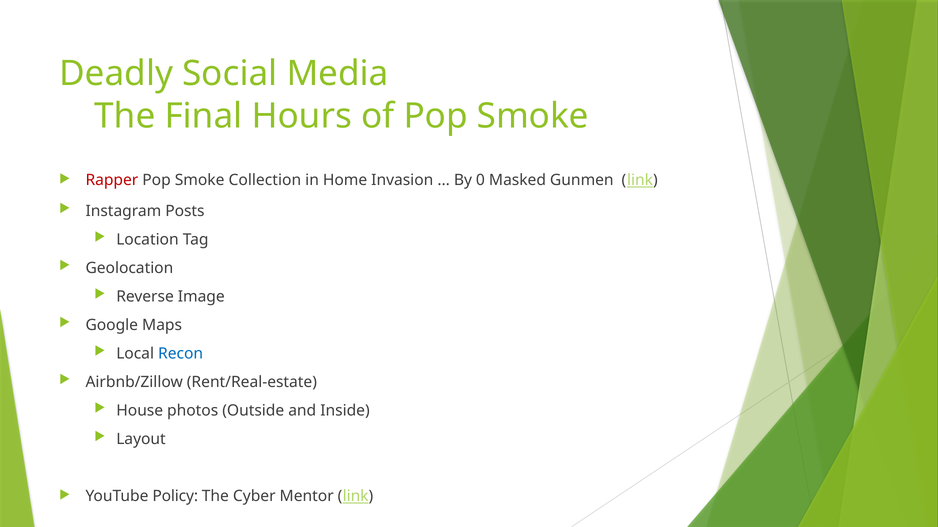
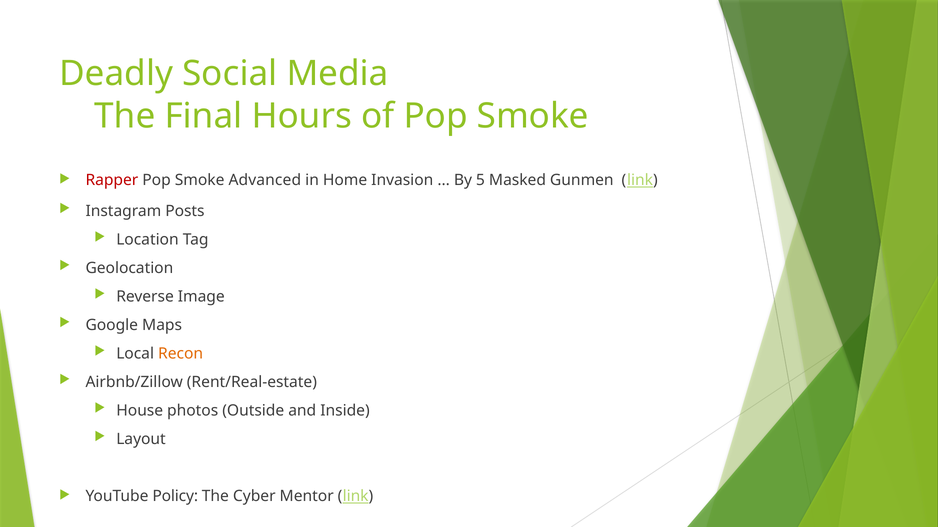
Collection: Collection -> Advanced (265, 180)
0: 0 -> 5 (480, 180)
Recon colour: blue -> orange (181, 354)
